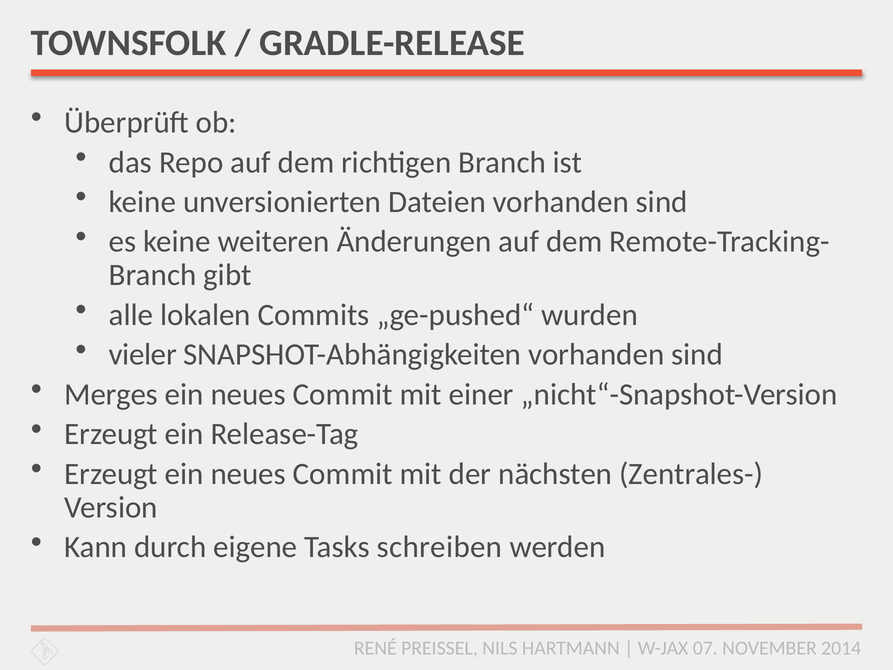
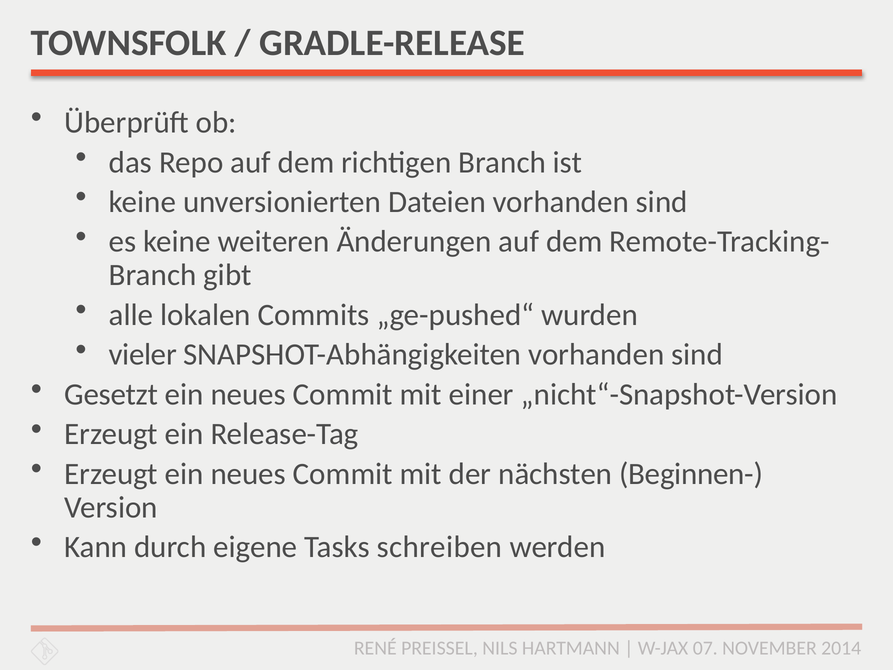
Merges: Merges -> Gesetzt (111, 394)
Zentrales-: Zentrales- -> Beginnen- (691, 474)
